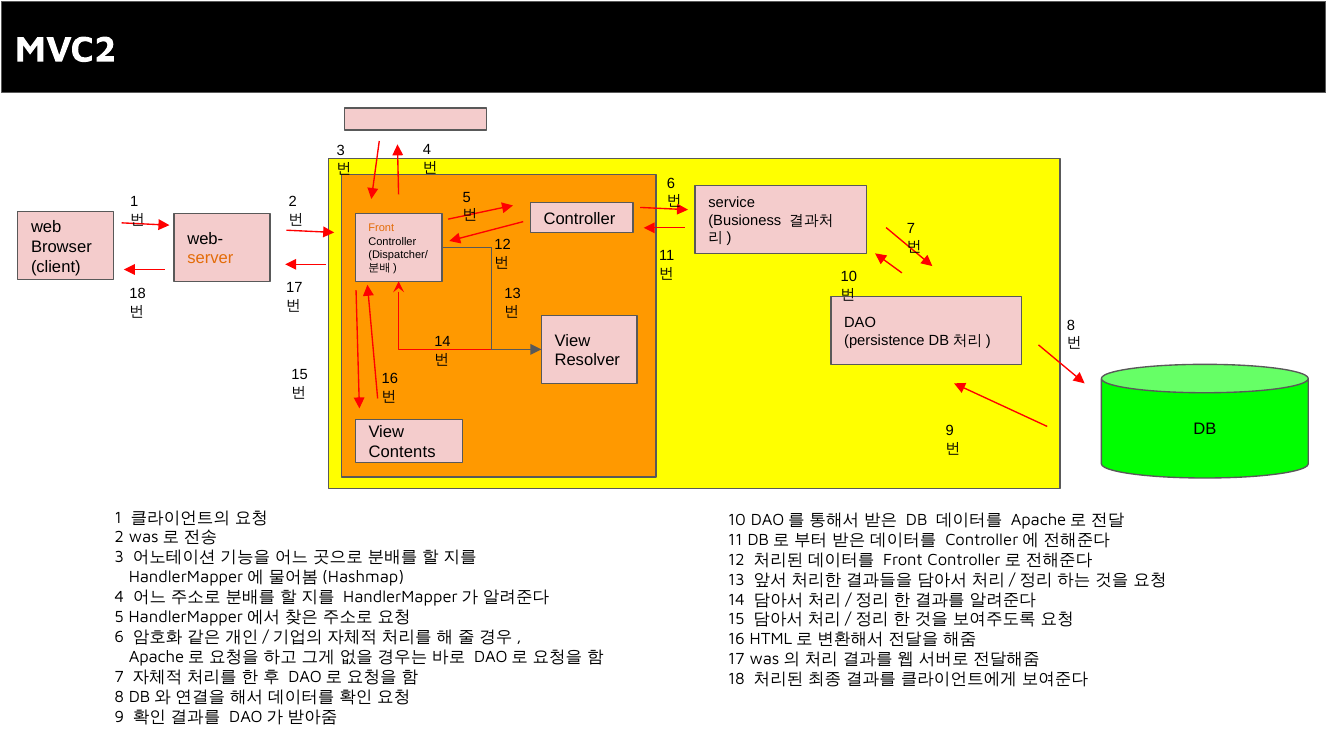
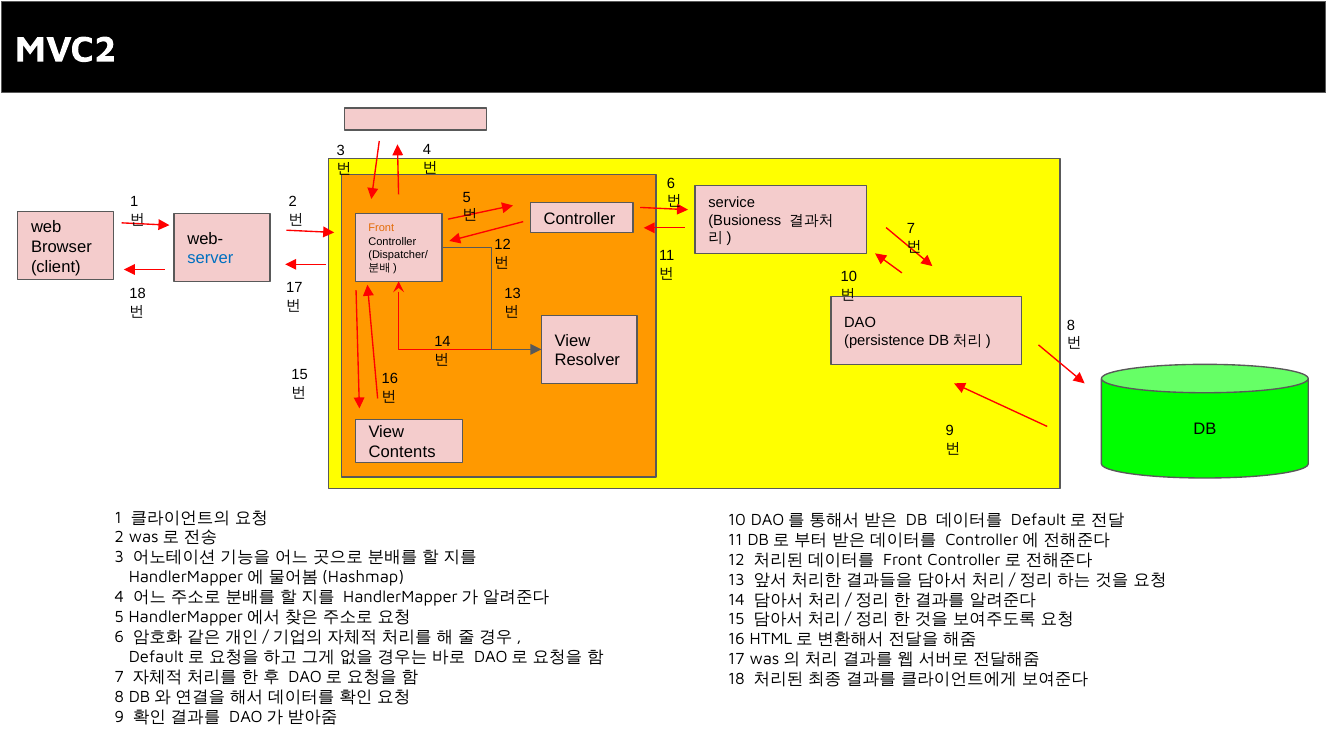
server colour: orange -> blue (210, 258)
Apache: Apache -> Default (1038, 520)
Apache: Apache -> Default (156, 657)
